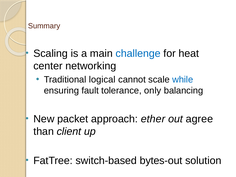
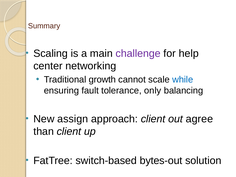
challenge colour: blue -> purple (138, 53)
heat: heat -> help (189, 53)
logical: logical -> growth (102, 79)
packet: packet -> assign (73, 119)
approach ether: ether -> client (153, 119)
